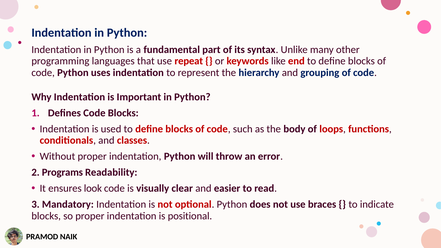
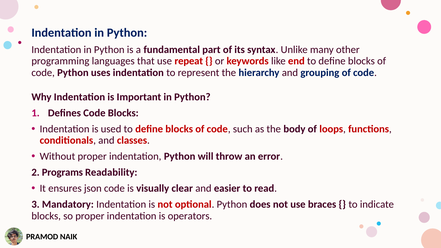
look: look -> json (93, 189)
positional: positional -> operators (190, 216)
